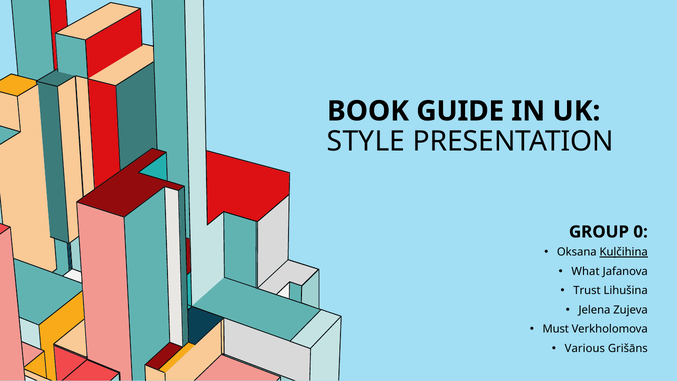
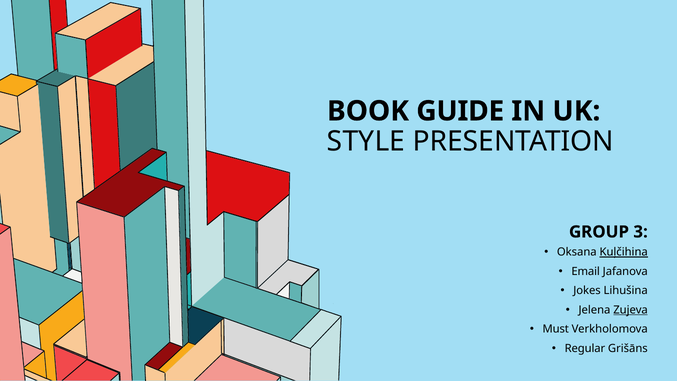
0: 0 -> 3 (641, 232)
What: What -> Email (586, 271)
Trust: Trust -> Jokes (587, 290)
Zujeva underline: none -> present (631, 310)
Various: Various -> Regular (585, 348)
